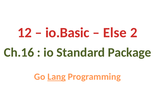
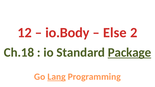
io.Basic: io.Basic -> io.Body (67, 33)
Ch.16: Ch.16 -> Ch.18 (19, 53)
Package underline: none -> present (129, 53)
